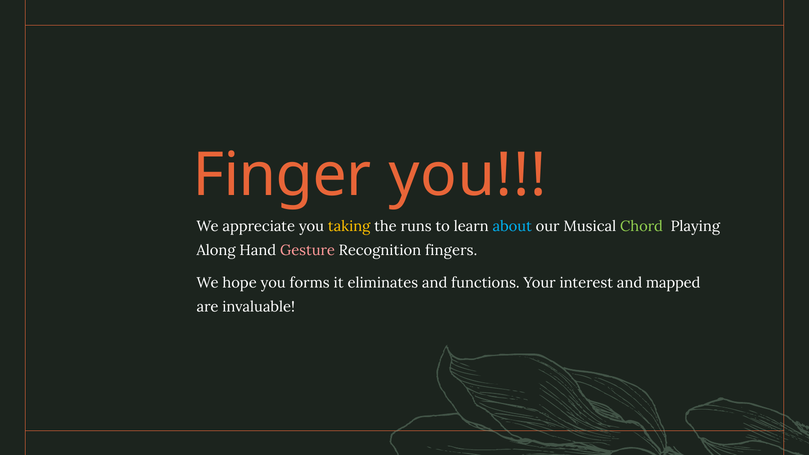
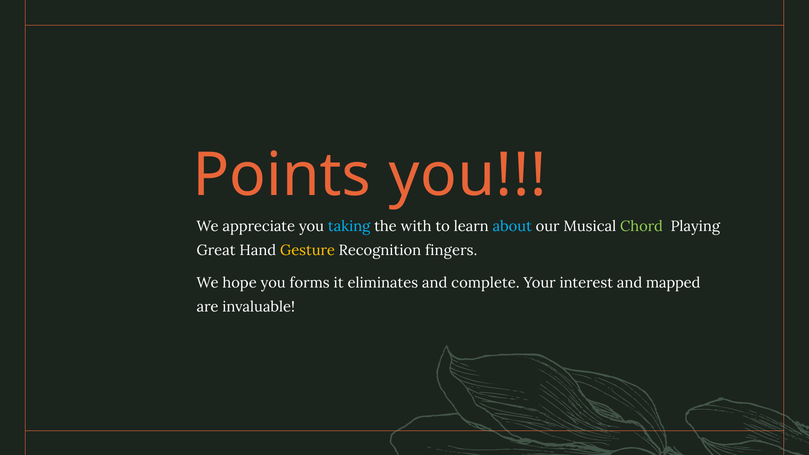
Finger: Finger -> Points (282, 175)
taking colour: yellow -> light blue (349, 226)
runs: runs -> with (416, 226)
Along: Along -> Great (216, 250)
Gesture colour: pink -> yellow (307, 250)
functions: functions -> complete (485, 283)
